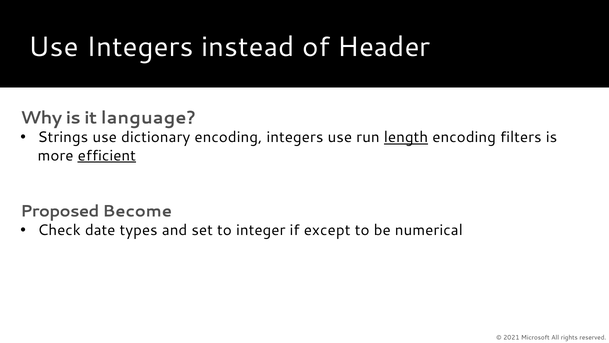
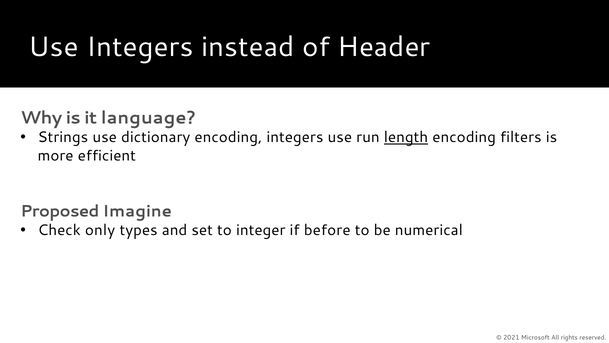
efficient underline: present -> none (107, 155)
Become: Become -> Imagine (137, 211)
date: date -> only (100, 230)
except: except -> before (327, 230)
